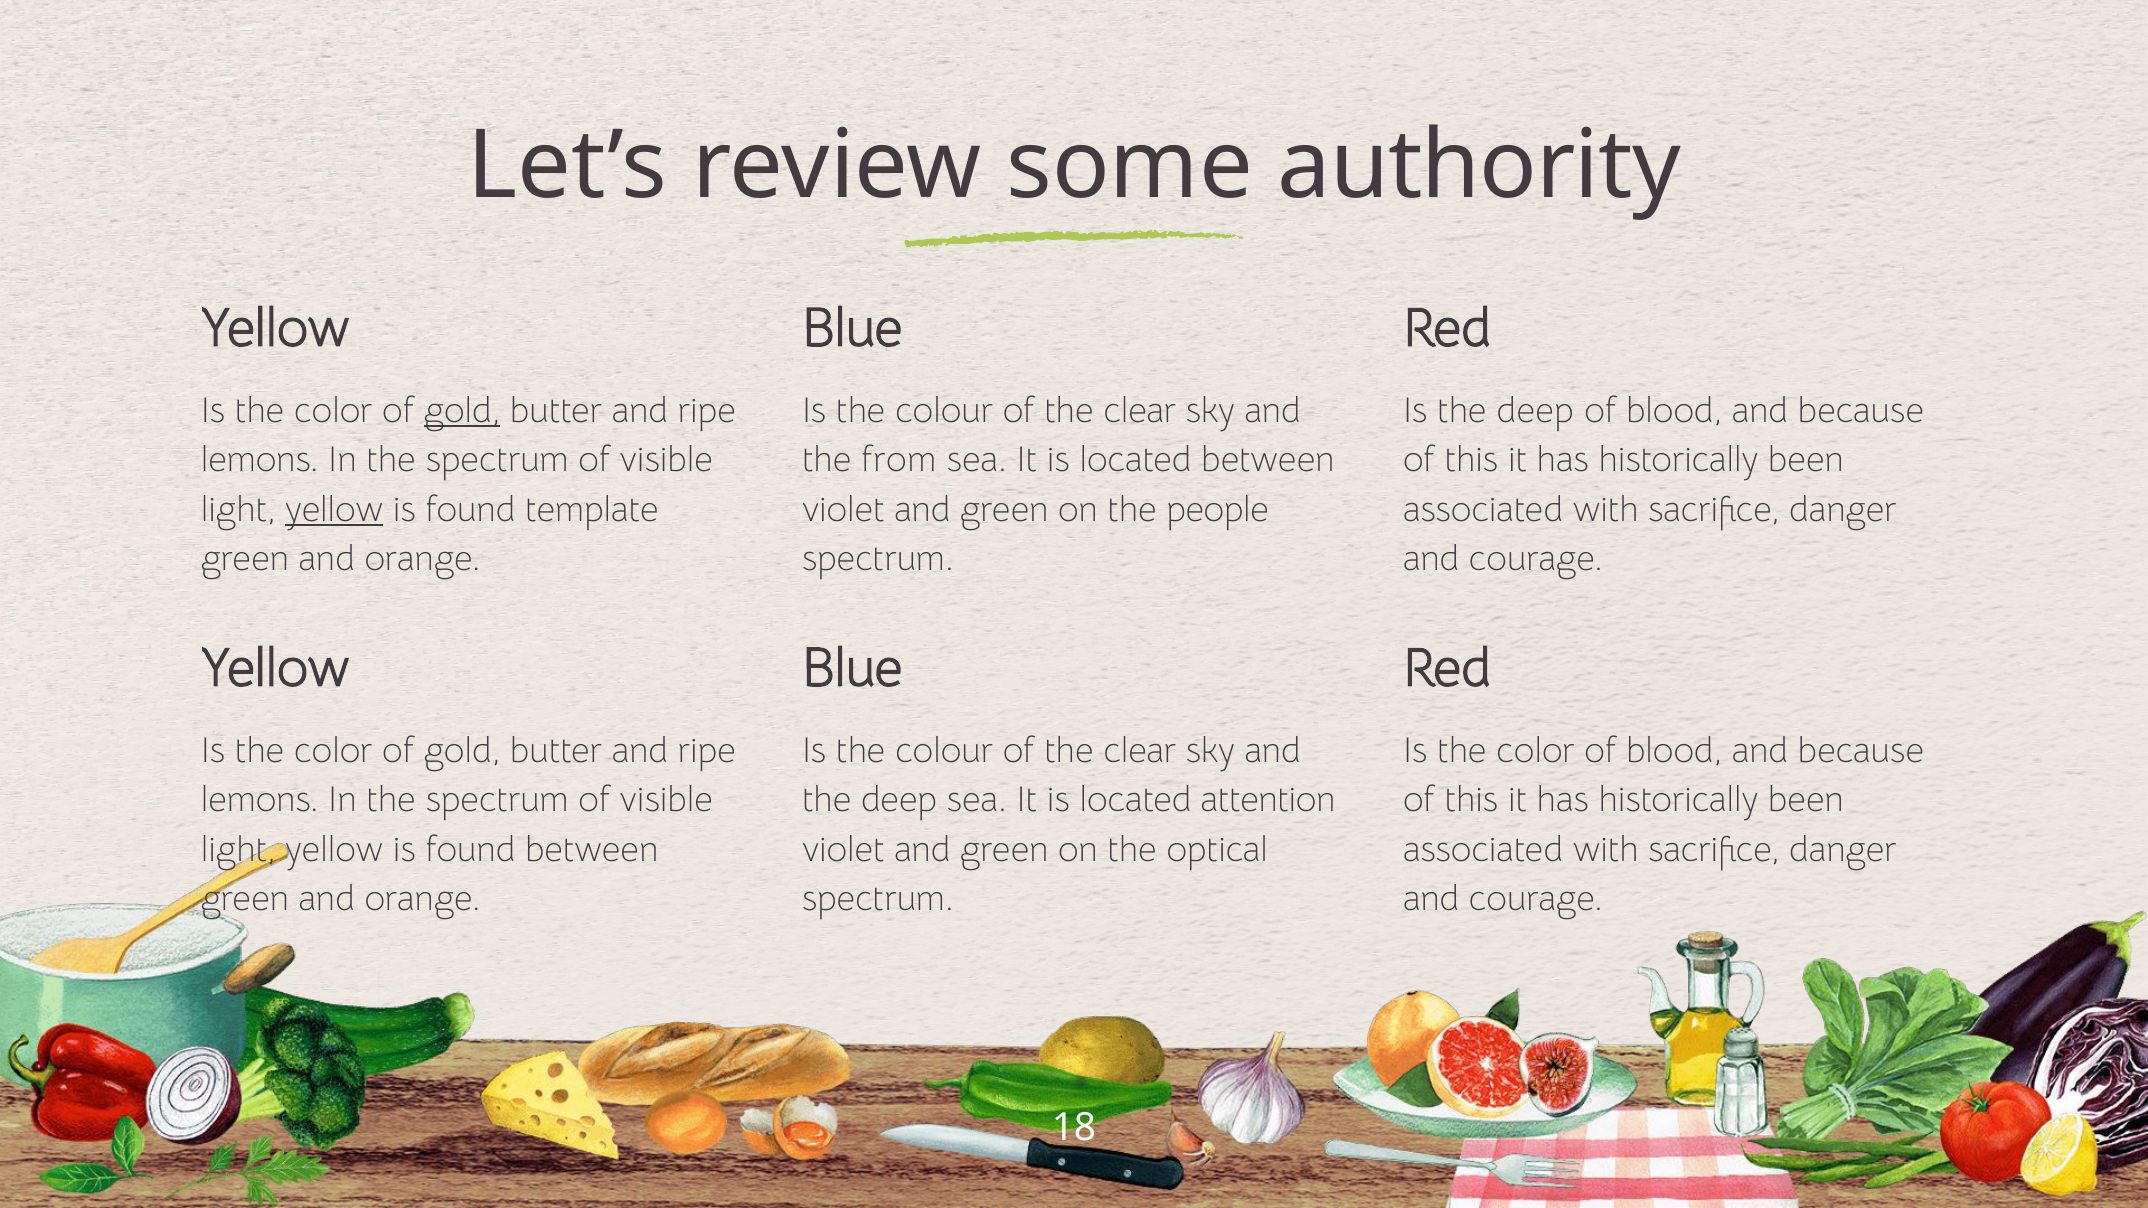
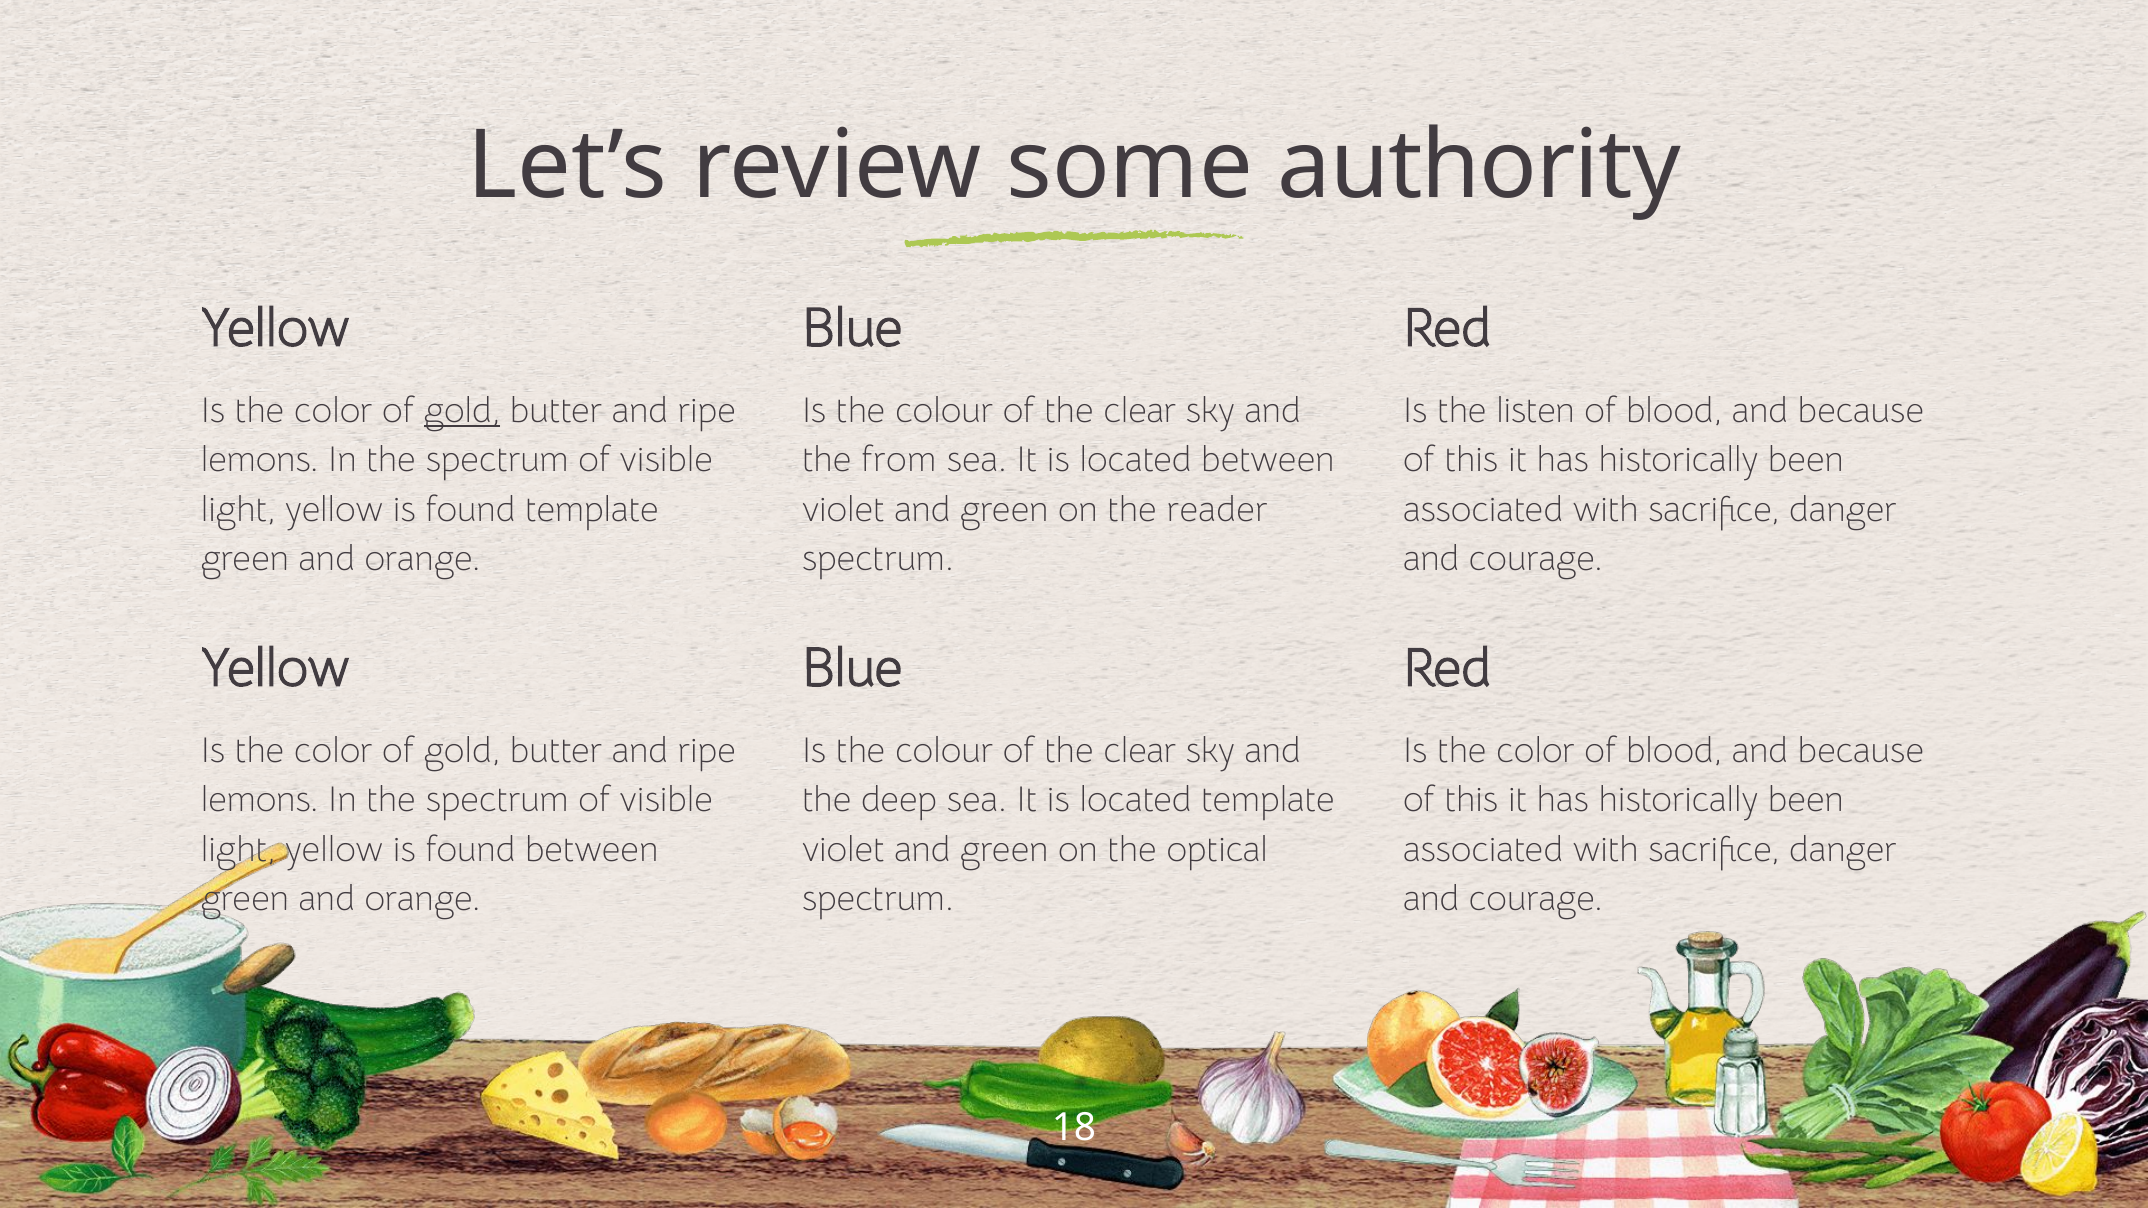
Is the deep: deep -> listen (1536, 411)
yellow underline: present -> none (334, 509)
people: people -> reader (1217, 509)
located attention: attention -> template (1268, 800)
